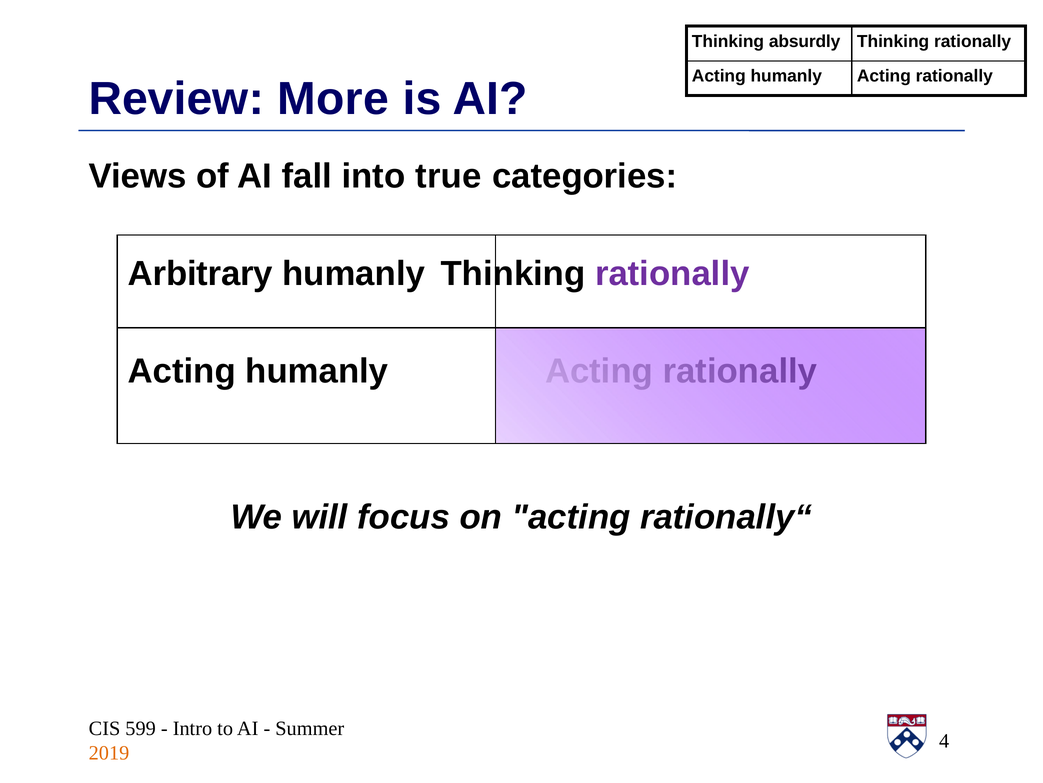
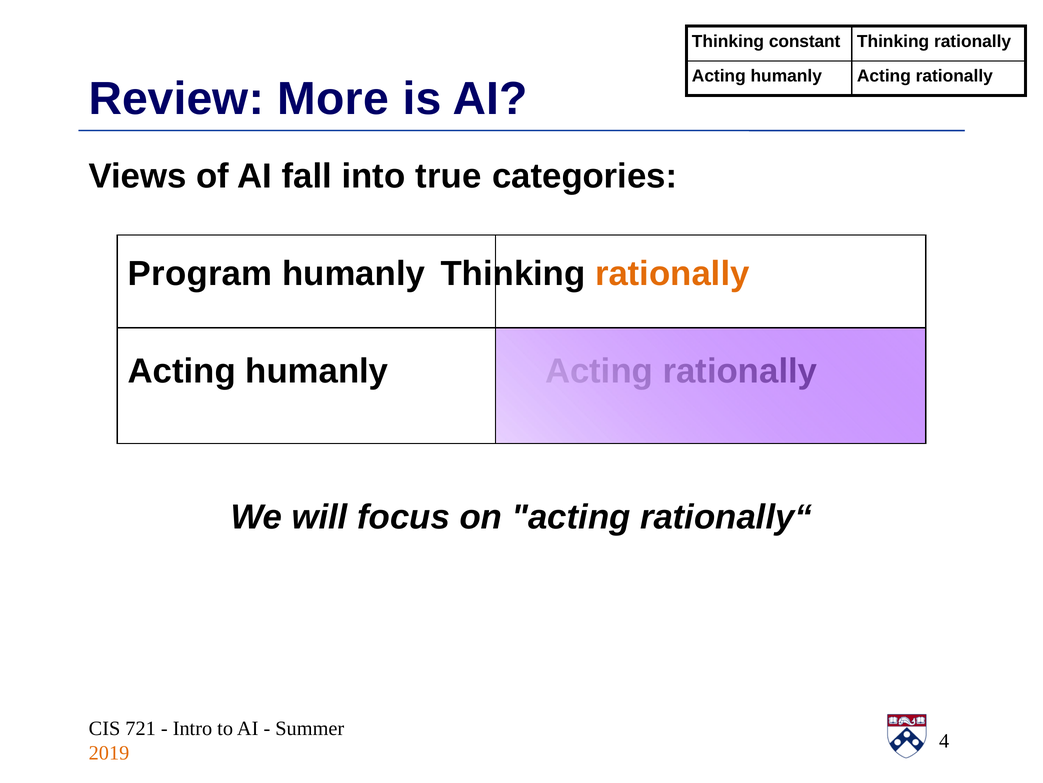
absurdly: absurdly -> constant (805, 41)
Arbitrary: Arbitrary -> Program (200, 274)
rationally colour: purple -> orange (672, 274)
599: 599 -> 721 (141, 728)
